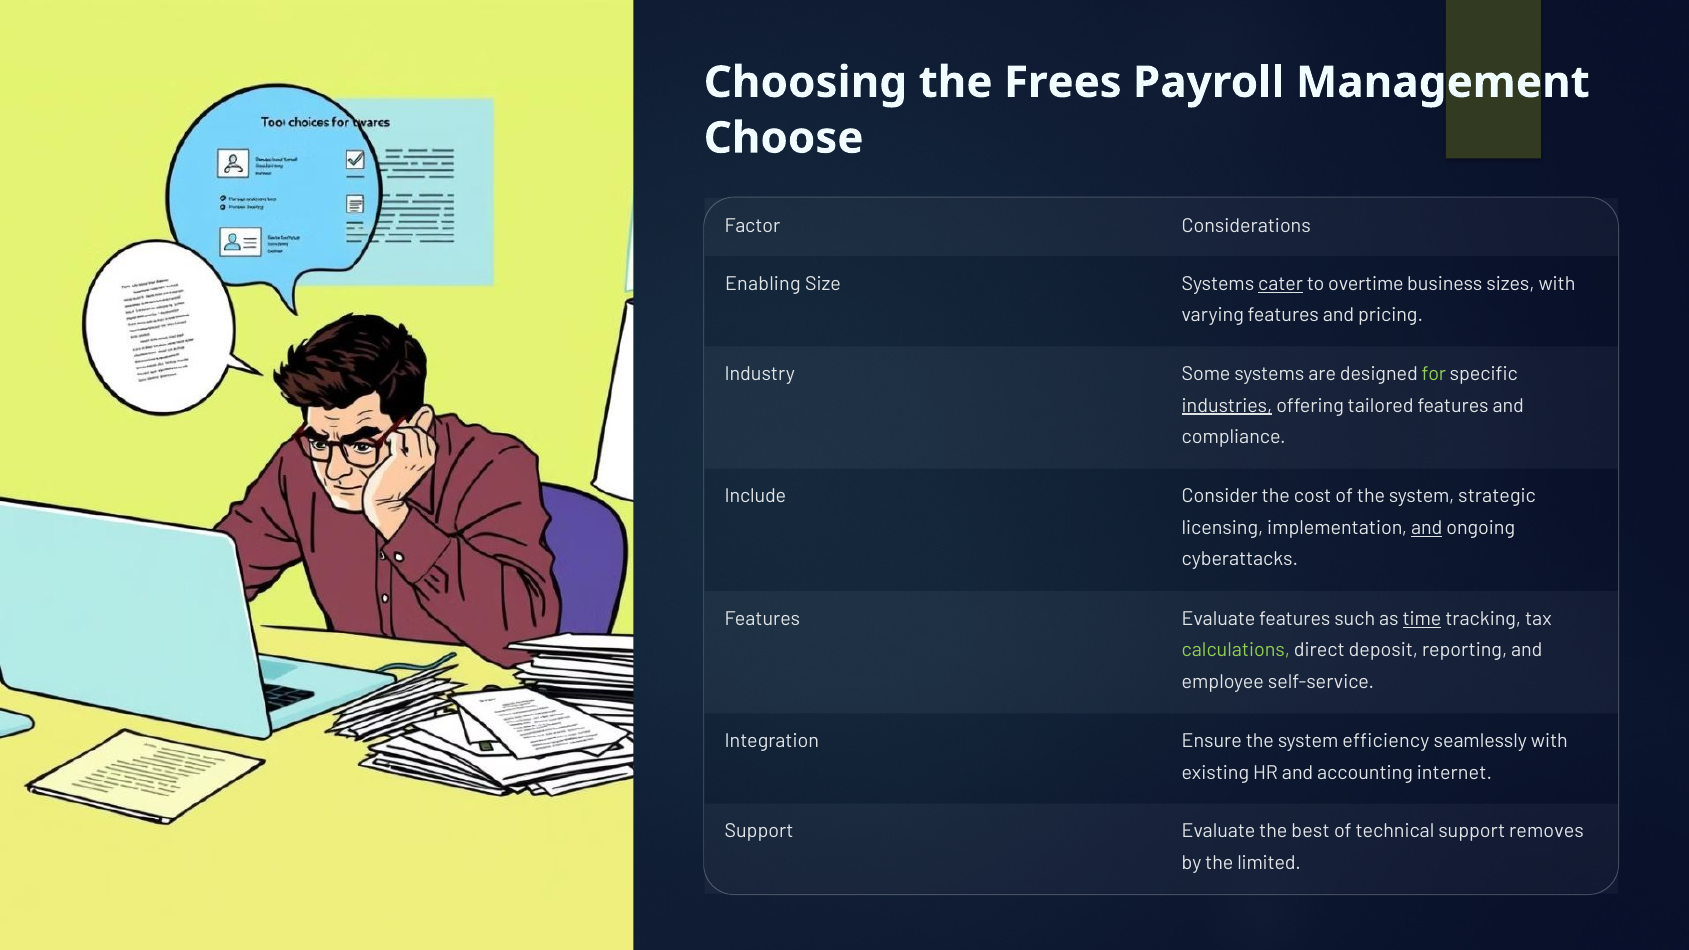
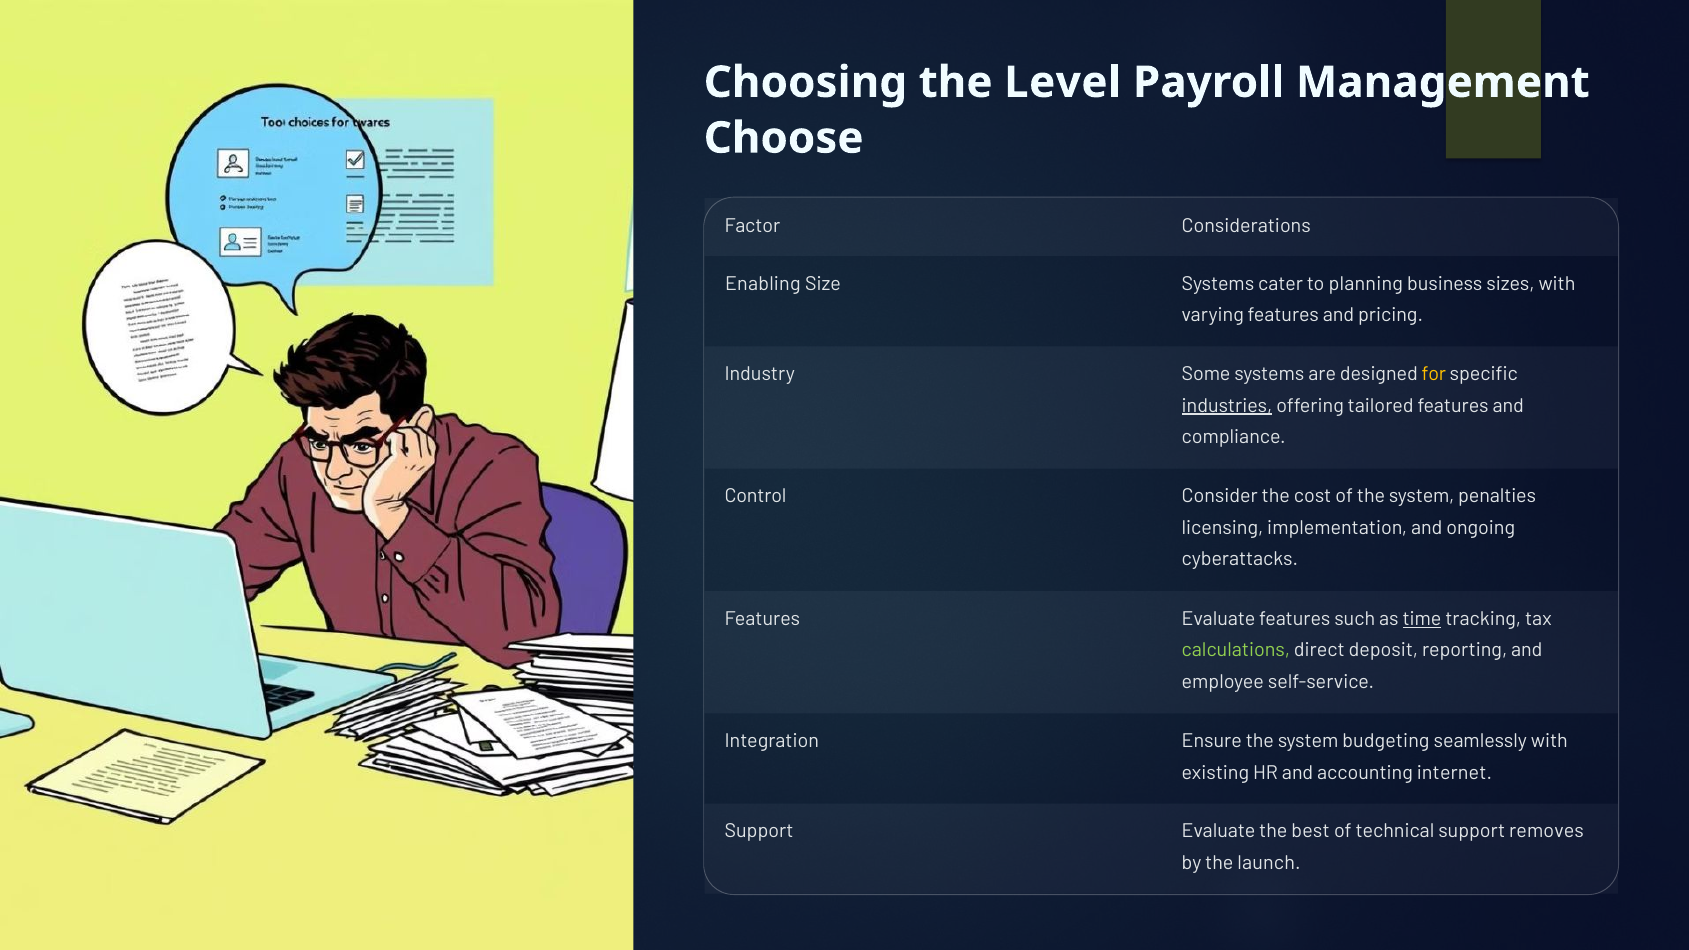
Frees: Frees -> Level (1063, 82)
cater underline: present -> none (1281, 284)
overtime: overtime -> planning (1366, 284)
for colour: light green -> yellow (1434, 374)
Include: Include -> Control (755, 496)
strategic: strategic -> penalties (1497, 496)
and underline: present -> none (1427, 528)
efficiency: efficiency -> budgeting (1386, 741)
limited: limited -> launch (1269, 863)
